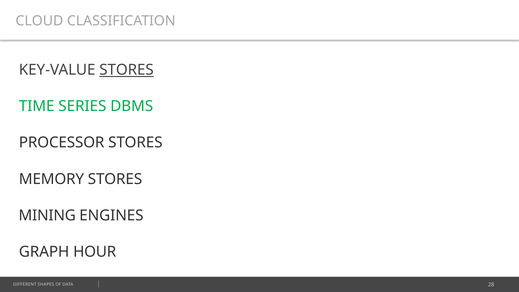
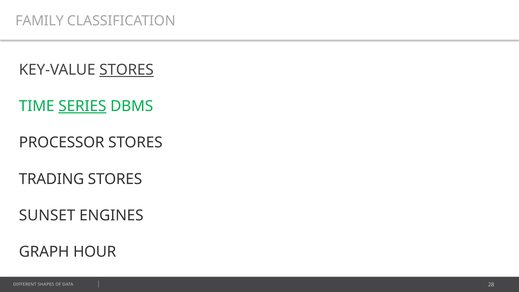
CLOUD: CLOUD -> FAMILY (40, 21)
SERIES underline: none -> present (82, 106)
MEMORY: MEMORY -> TRADING (51, 179)
MINING: MINING -> SUNSET (47, 215)
